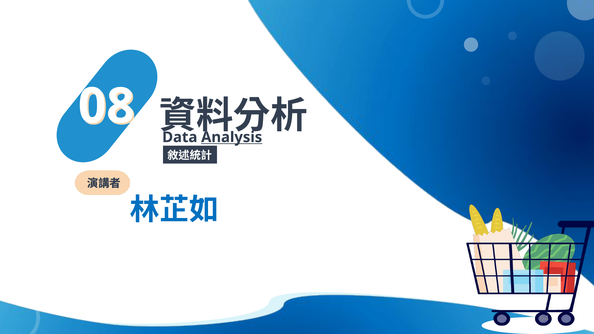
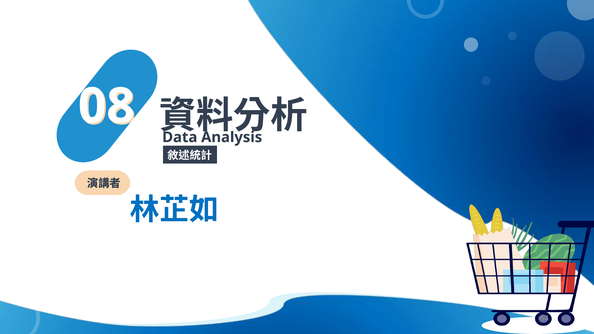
Analysis underline: present -> none (232, 137)
